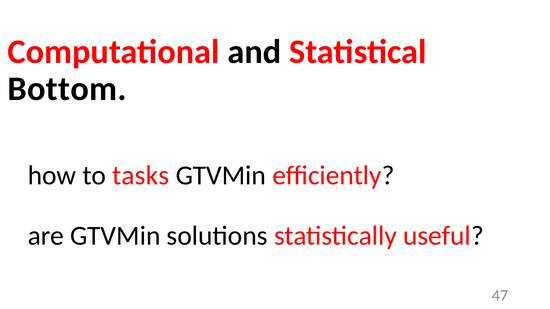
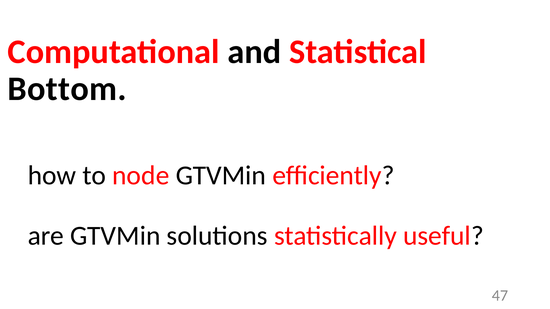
tasks: tasks -> node (141, 176)
